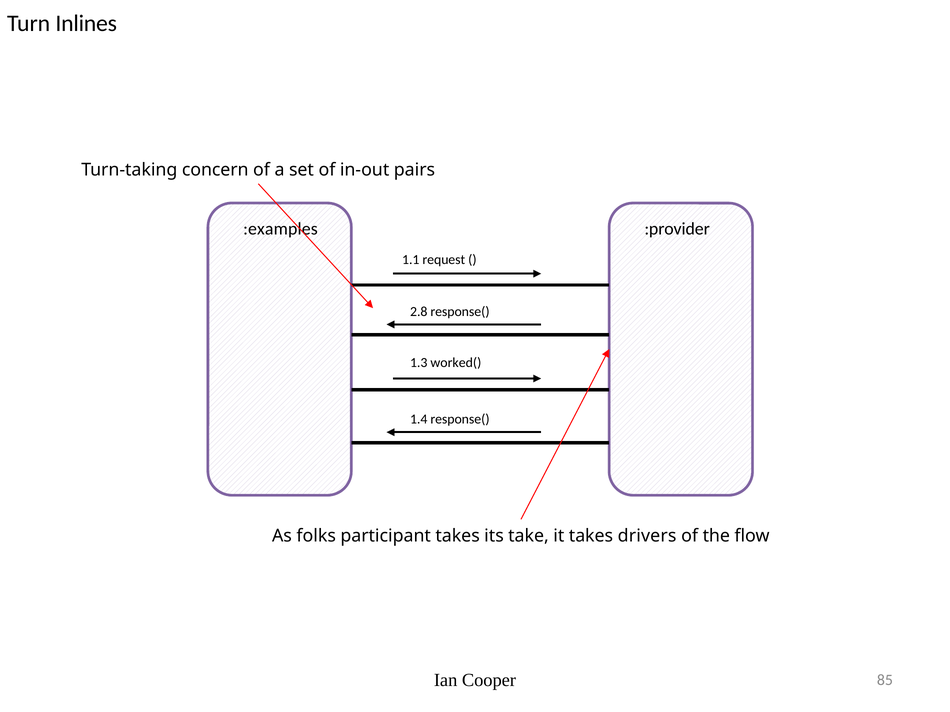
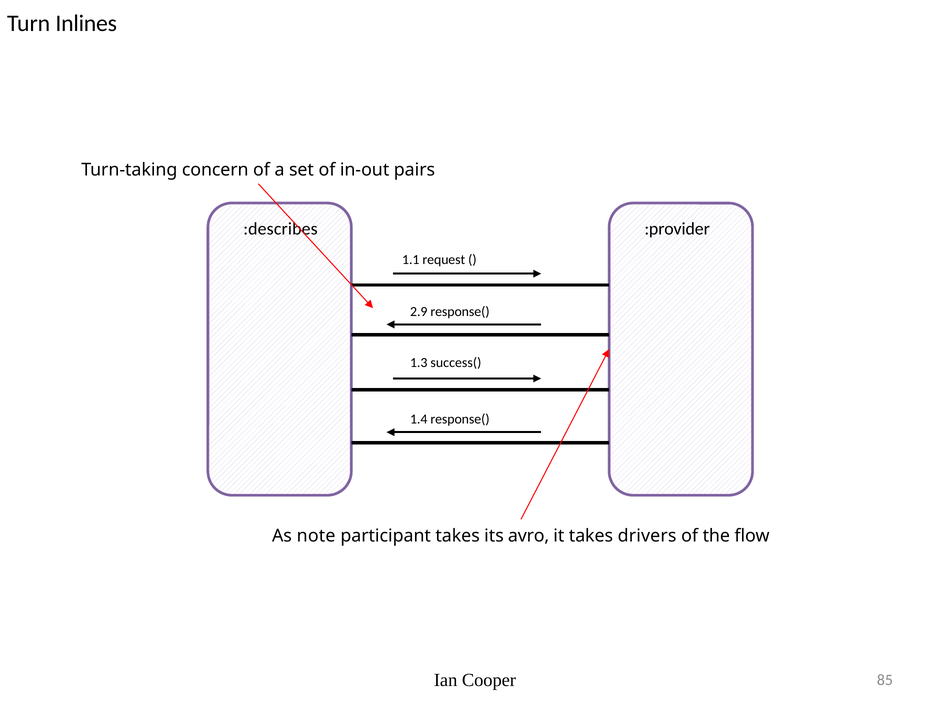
:examples: :examples -> :describes (280, 229)
2.8: 2.8 -> 2.9 (419, 312)
worked(: worked( -> success( (456, 363)
folks: folks -> note (316, 536)
take: take -> avro (529, 536)
